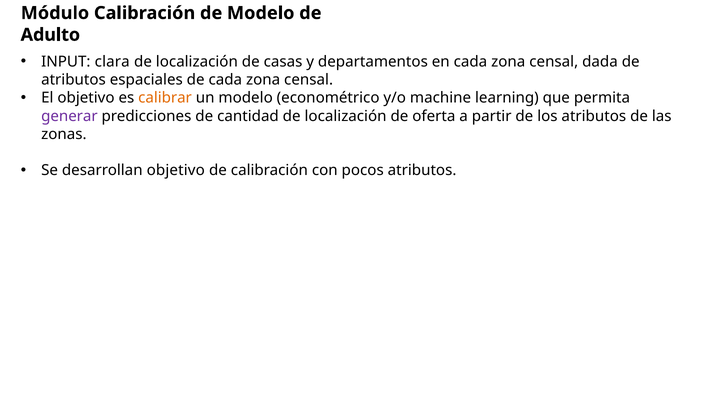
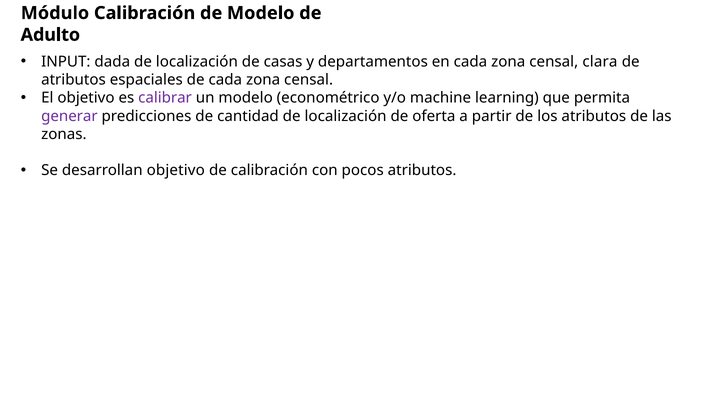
clara: clara -> dada (112, 62)
dada: dada -> clara (600, 62)
calibrar colour: orange -> purple (165, 98)
